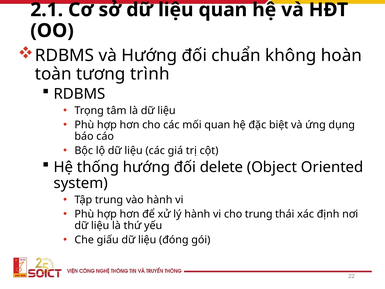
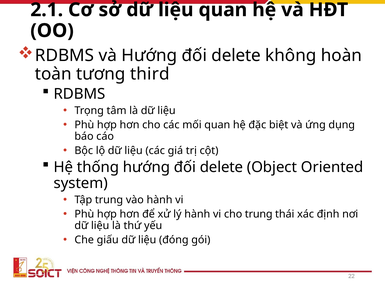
và Hướng đối chuẩn: chuẩn -> delete (236, 55)
trình: trình -> third (150, 74)
